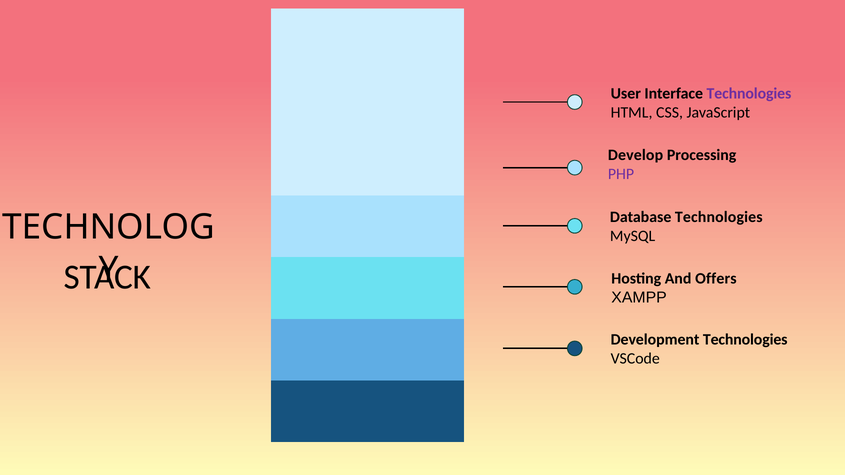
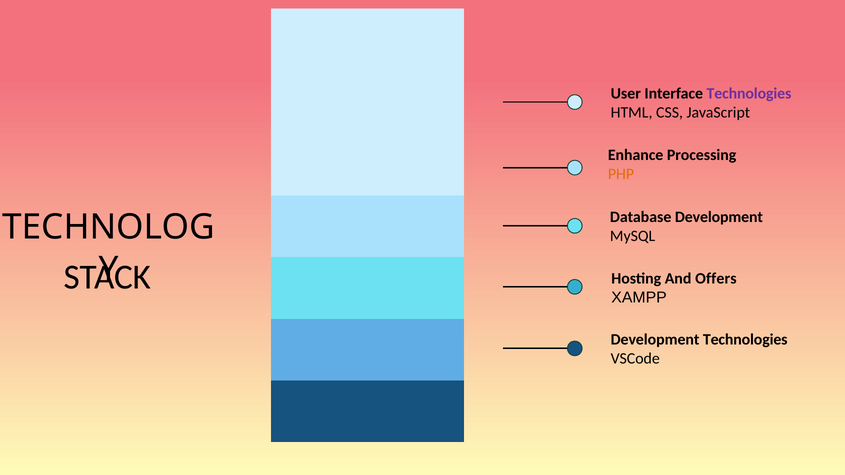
Develop: Develop -> Enhance (636, 155)
PHP colour: purple -> orange (621, 174)
Database Technologies: Technologies -> Development (719, 217)
